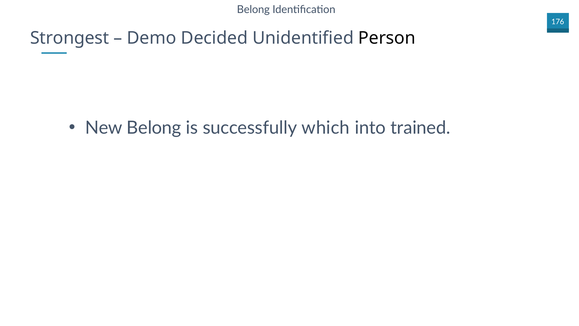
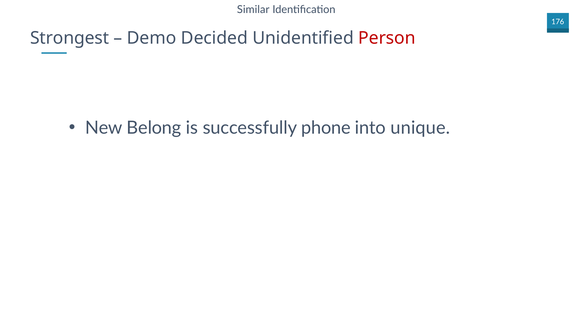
Belong: Belong -> Similar (253, 10)
Person colour: black -> red (387, 38)
which: which -> phone (326, 128)
trained: trained -> unique (420, 128)
